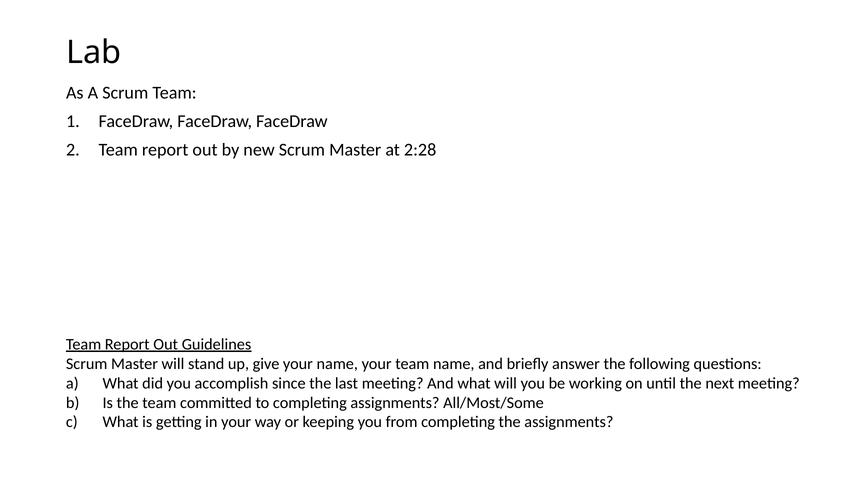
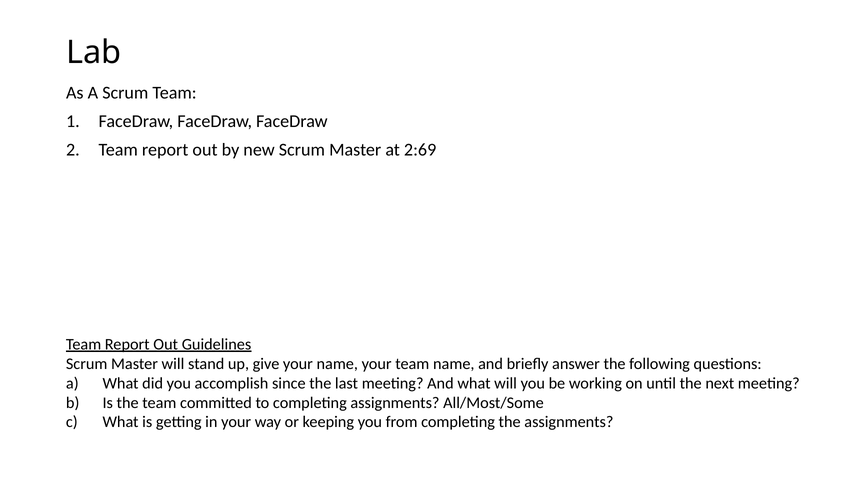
2:28: 2:28 -> 2:69 (420, 150)
